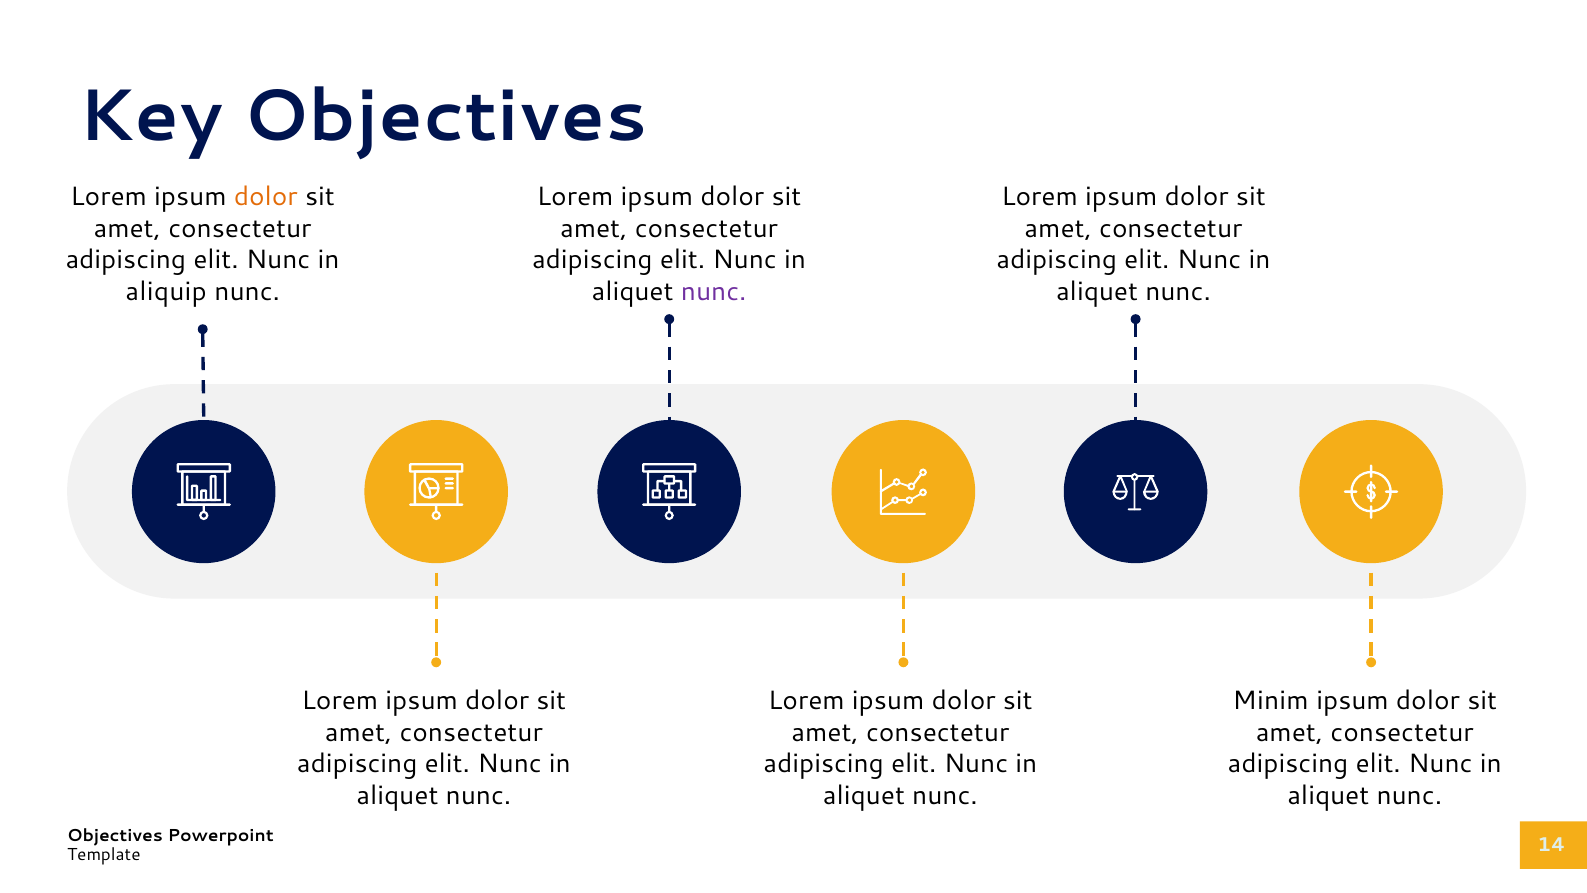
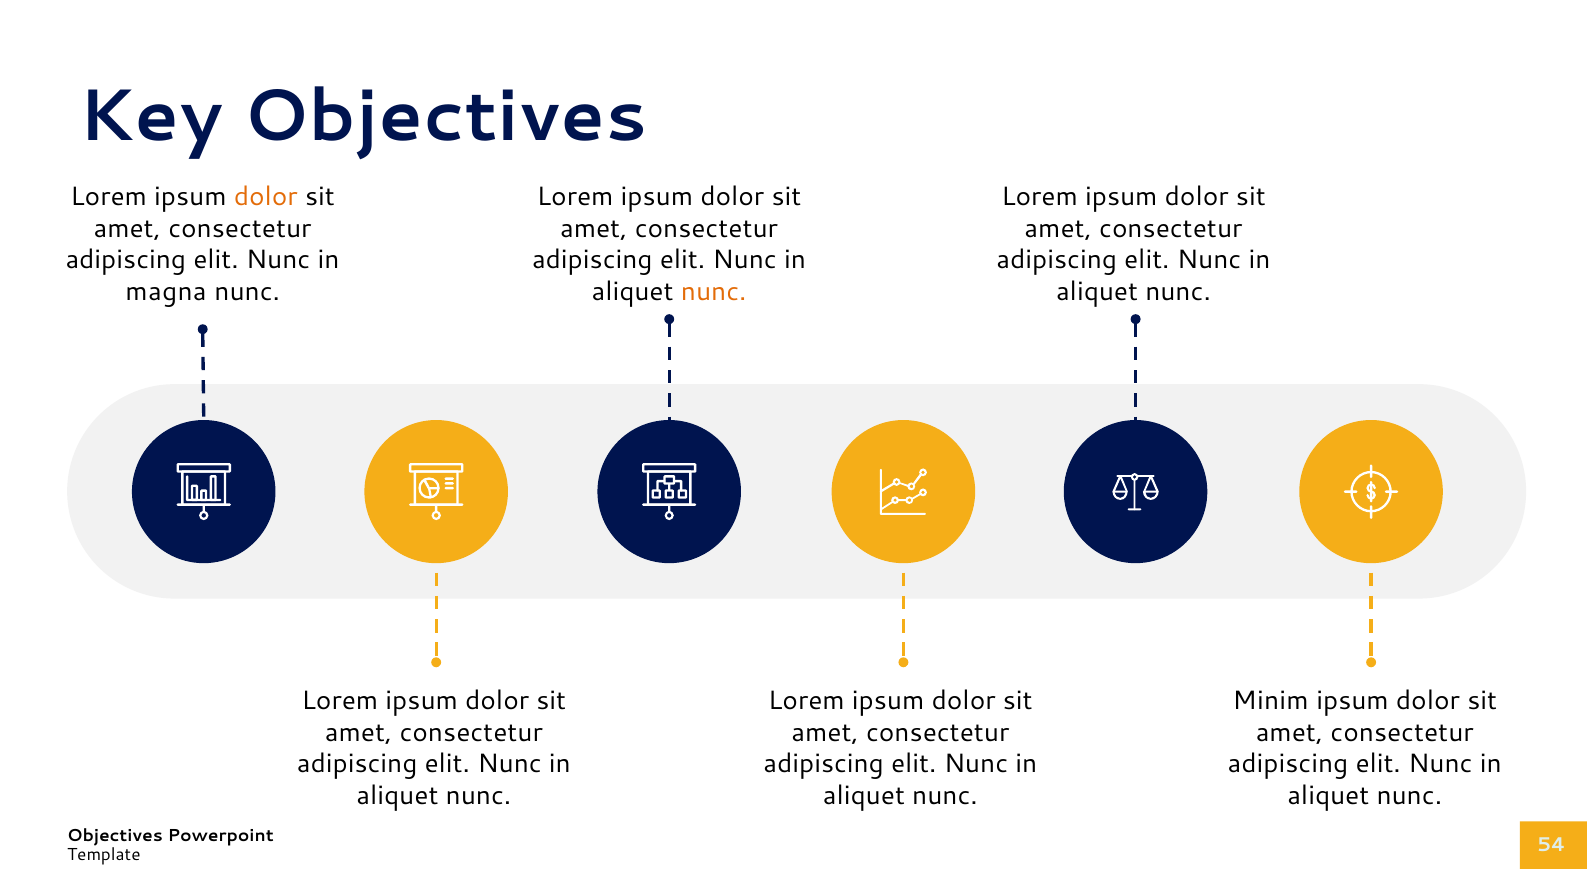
aliquip: aliquip -> magna (166, 292)
nunc colour: purple -> orange (714, 292)
14: 14 -> 54 (1551, 844)
